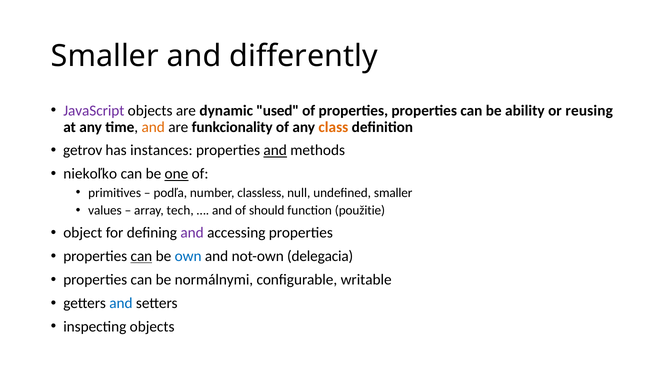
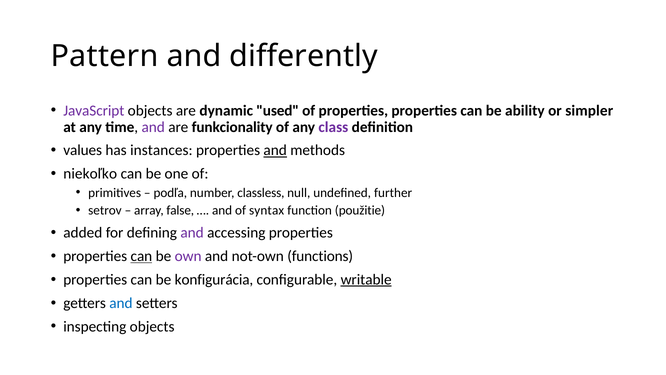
Smaller: Smaller -> Pattern (105, 56)
reusing: reusing -> simpler (589, 110)
and colour: orange -> purple (153, 127)
class colour: orange -> purple (333, 127)
getrov: getrov -> values (83, 150)
one underline: present -> none (176, 174)
undefined smaller: smaller -> further (393, 193)
values: values -> setrov (105, 210)
tech: tech -> false (180, 210)
should: should -> syntax (267, 210)
object: object -> added (83, 232)
own colour: blue -> purple (188, 256)
delegacia: delegacia -> functions (320, 256)
normálnymi: normálnymi -> konfigurácia (214, 279)
writable underline: none -> present (366, 279)
